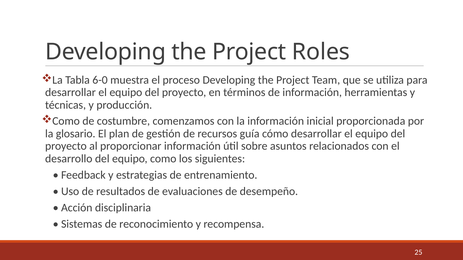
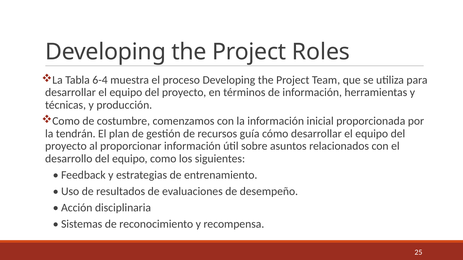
6-0: 6-0 -> 6-4 (100, 80)
glosario: glosario -> tendrán (76, 134)
